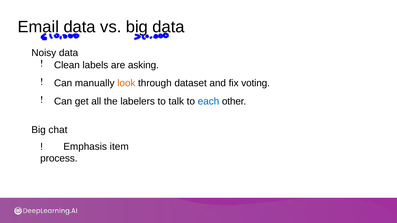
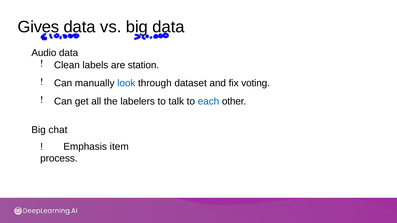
Email: Email -> Gives (38, 27)
Noisy: Noisy -> Audio (44, 53)
asking: asking -> station (143, 65)
look colour: orange -> blue (126, 83)
